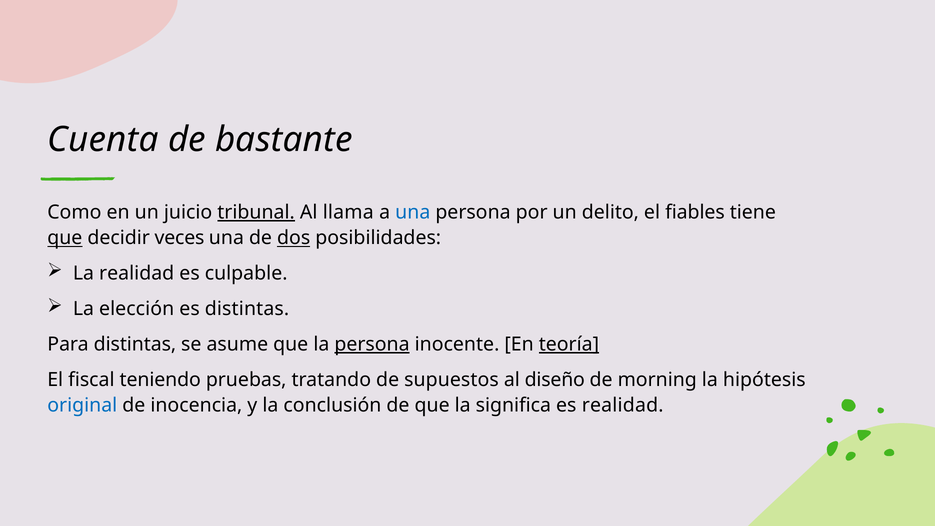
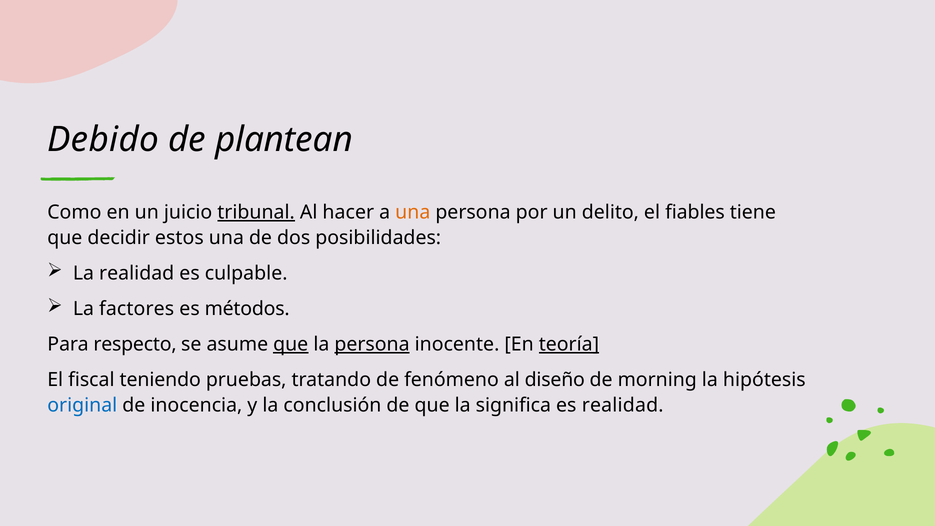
Cuenta: Cuenta -> Debido (103, 140)
bastante: bastante -> plantean (284, 140)
llama: llama -> hacer (348, 212)
una colour: blue -> orange (413, 212)
que underline: present -> none (65, 238)
veces: veces -> estos (179, 238)
dos underline: present -> none (294, 238)
elección: elección -> factores (137, 309)
es distintas: distintas -> métodos (247, 309)
Para distintas: distintas -> respecto (135, 344)
que underline: none -> present (291, 344)
supuestos: supuestos -> fenómeno (451, 380)
